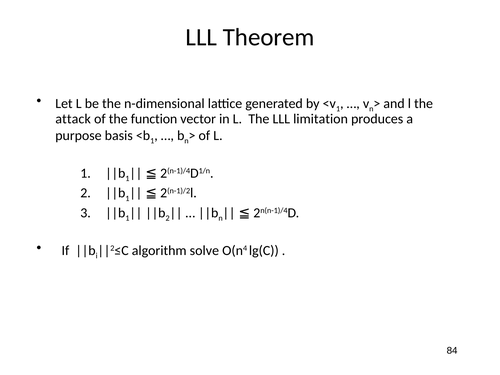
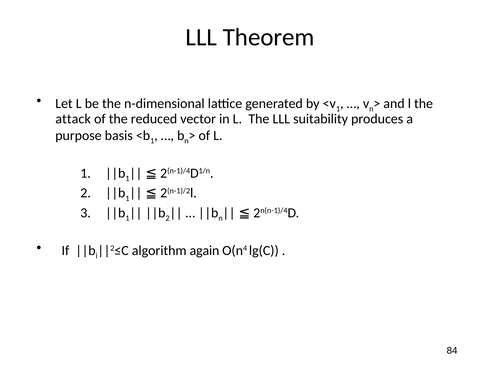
function: function -> reduced (154, 119)
limitation: limitation -> suitability (321, 119)
solve: solve -> again (204, 251)
